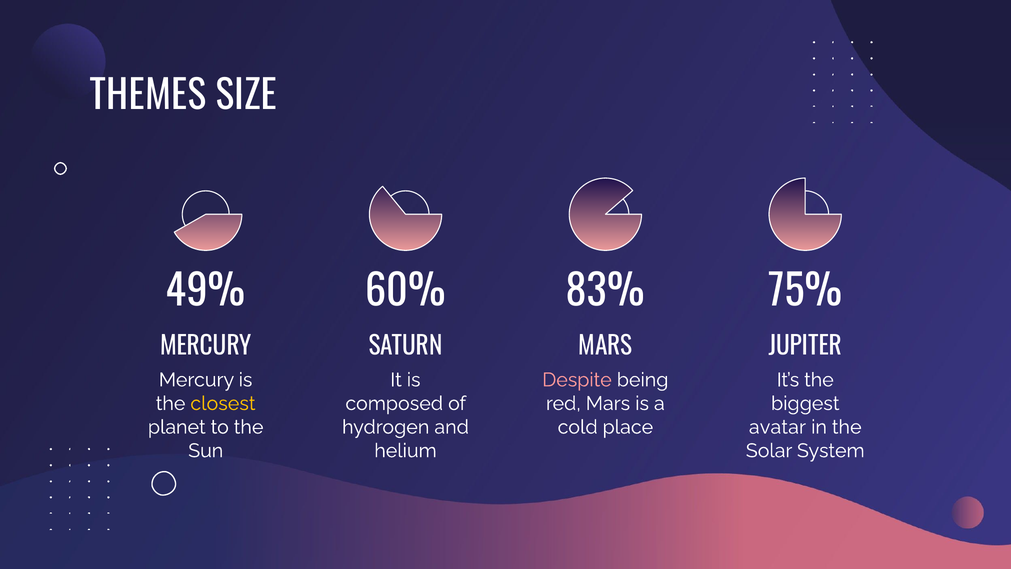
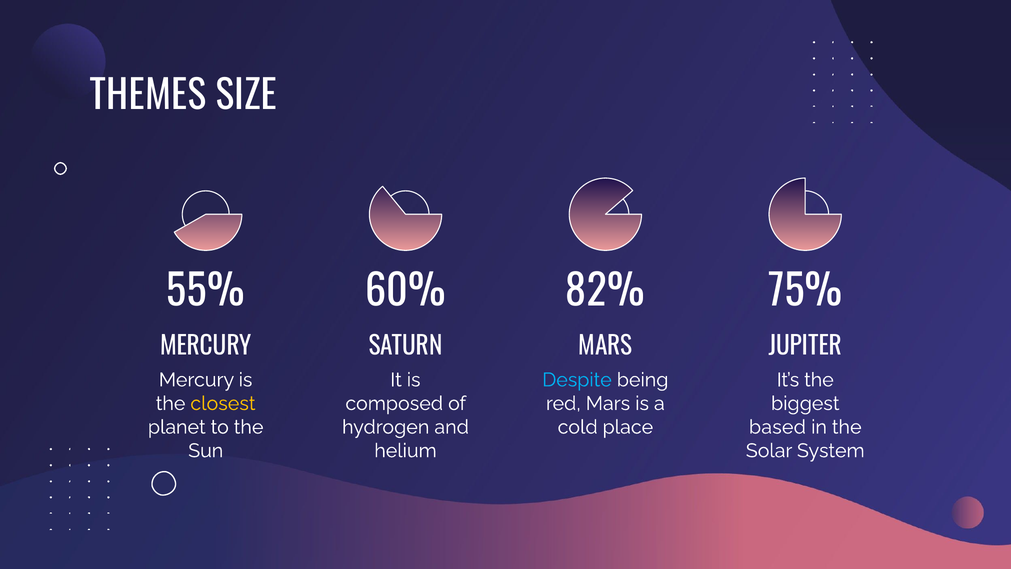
49%: 49% -> 55% (206, 292)
83%: 83% -> 82% (605, 292)
Despite colour: pink -> light blue (577, 380)
avatar: avatar -> based (777, 427)
